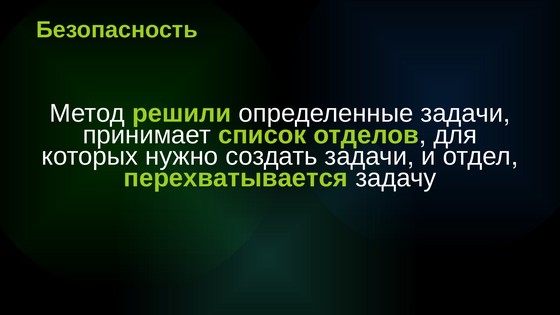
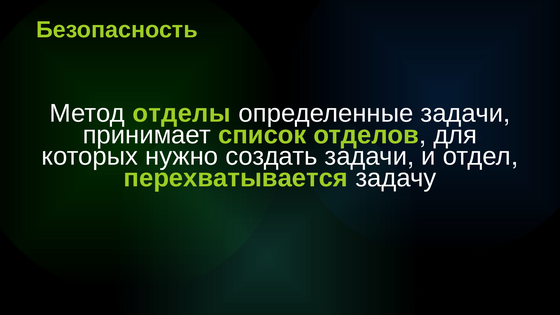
решили: решили -> отделы (182, 113)
